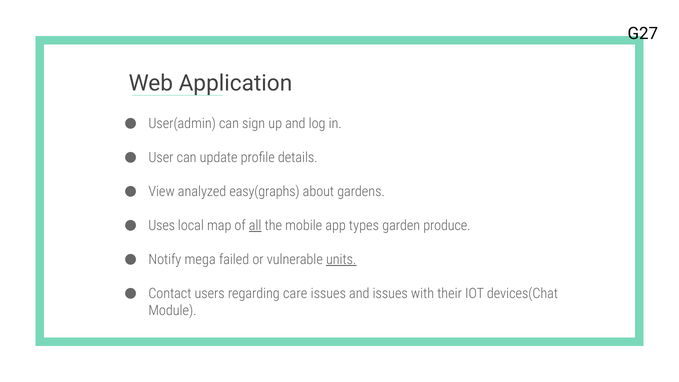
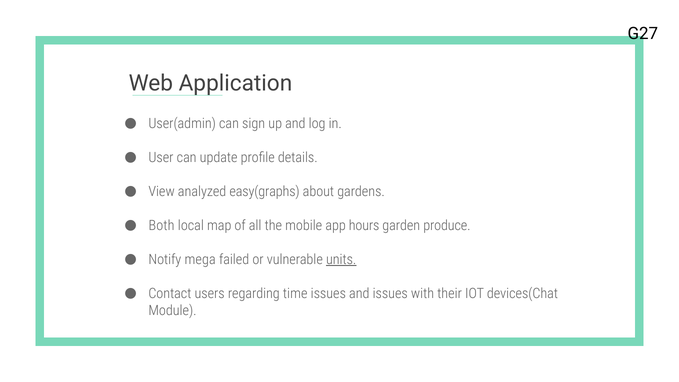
Uses: Uses -> Both (162, 225)
all underline: present -> none (255, 225)
types: types -> hours (364, 225)
care: care -> time (295, 293)
